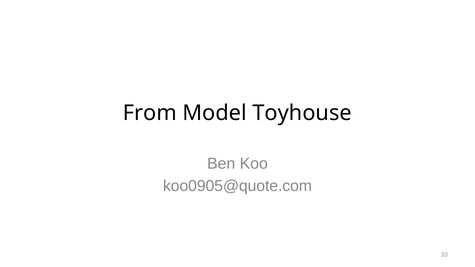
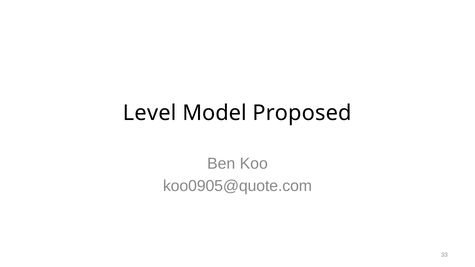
From: From -> Level (150, 113)
Toyhouse: Toyhouse -> Proposed (302, 113)
